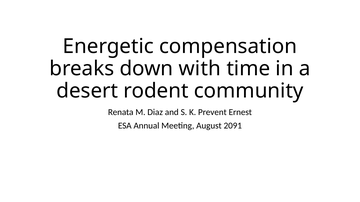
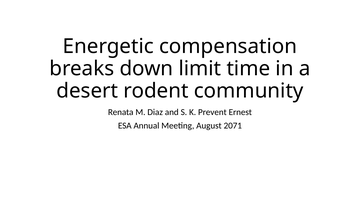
with: with -> limit (200, 69)
2091: 2091 -> 2071 (233, 126)
